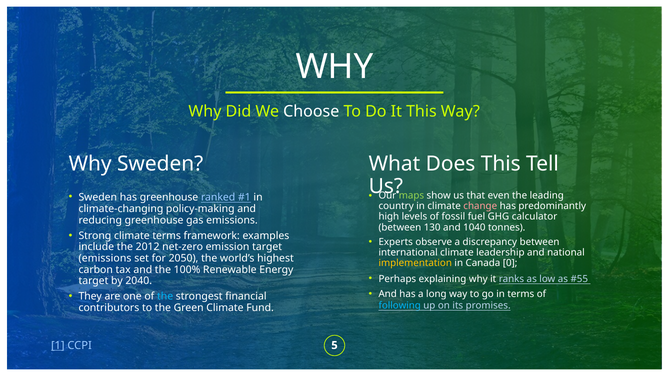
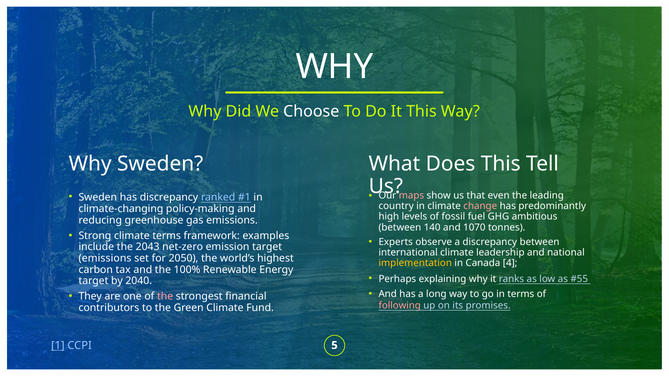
maps colour: light green -> pink (411, 196)
has greenhouse: greenhouse -> discrepancy (169, 197)
calculator: calculator -> ambitious (535, 217)
130: 130 -> 140 (432, 228)
1040: 1040 -> 1070 (474, 228)
2012: 2012 -> 2043 (148, 247)
0: 0 -> 4 (510, 263)
the colour: light blue -> pink (165, 297)
following colour: light blue -> pink (400, 306)
